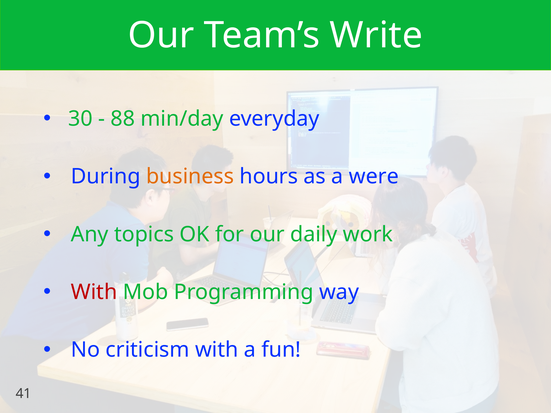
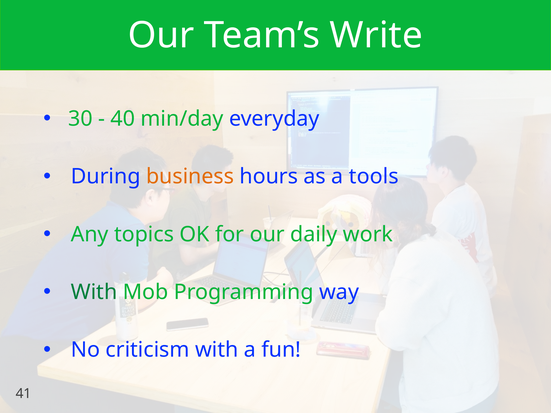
88: 88 -> 40 (123, 119)
were: were -> tools (374, 177)
With colour: red -> green (94, 292)
